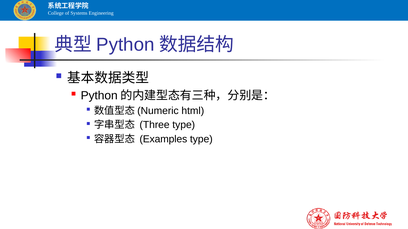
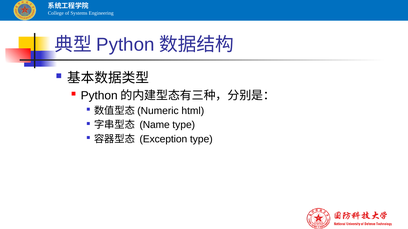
Three: Three -> Name (155, 125)
Examples: Examples -> Exception (163, 139)
